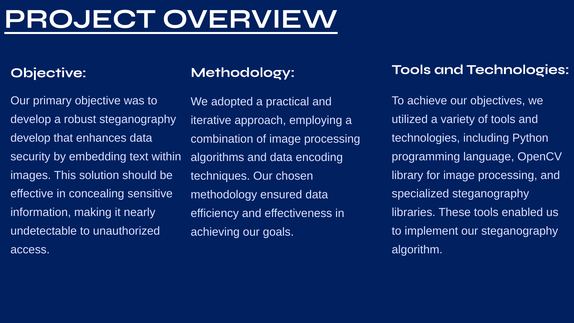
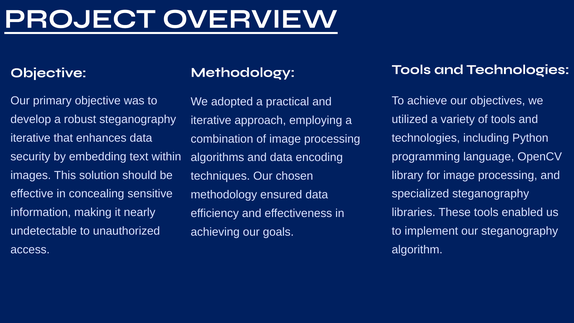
develop: develop -> iterative (30, 138)
